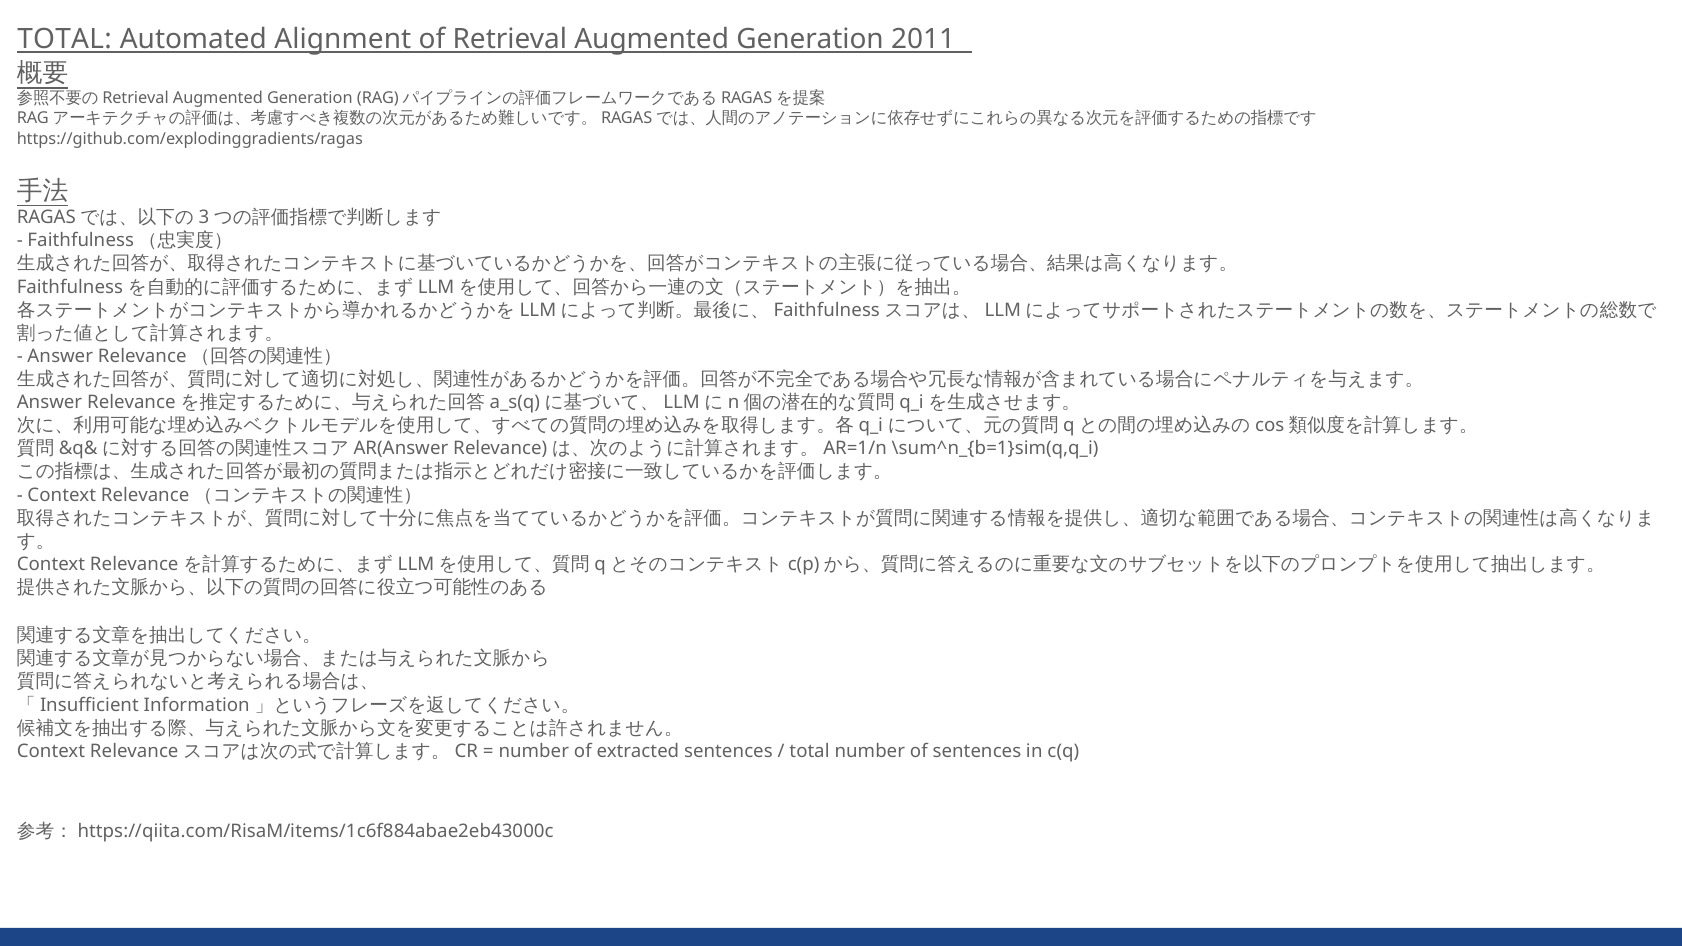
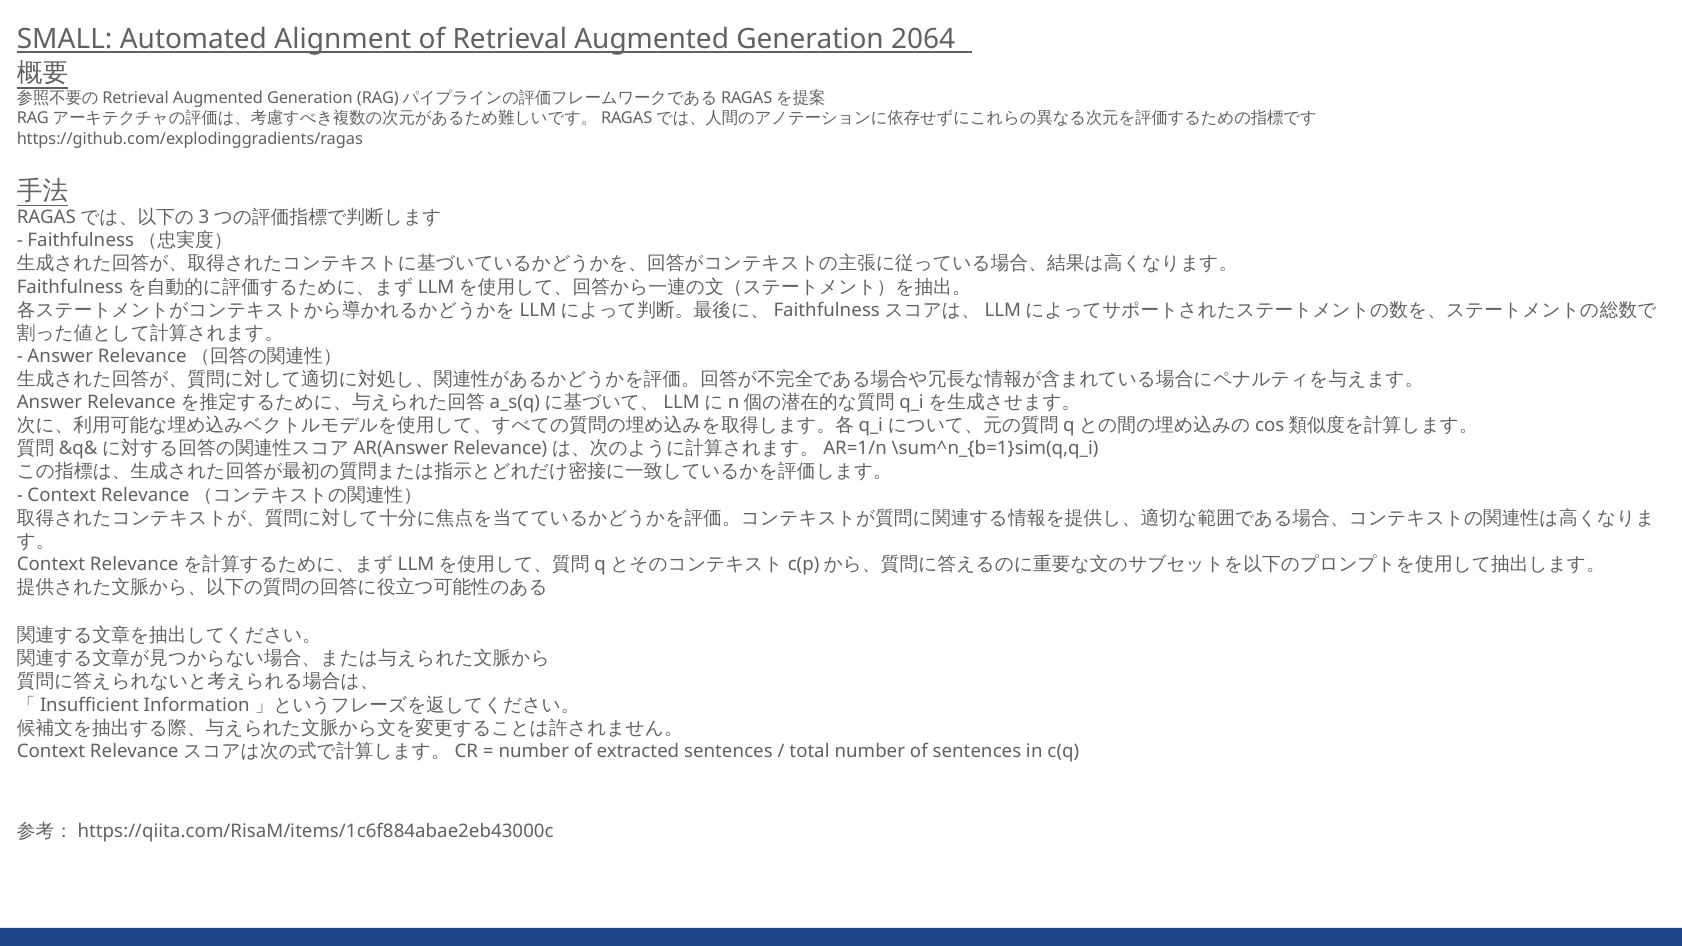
TOTAL: TOTAL -> SMALL (65, 39)
2011: 2011 -> 2064 (923, 39)
